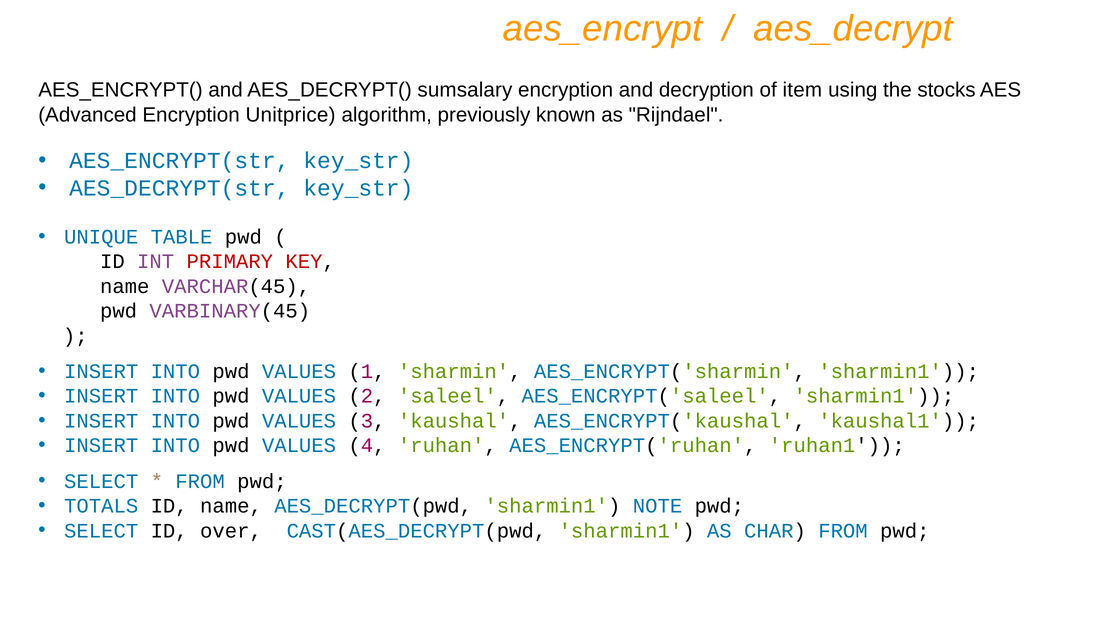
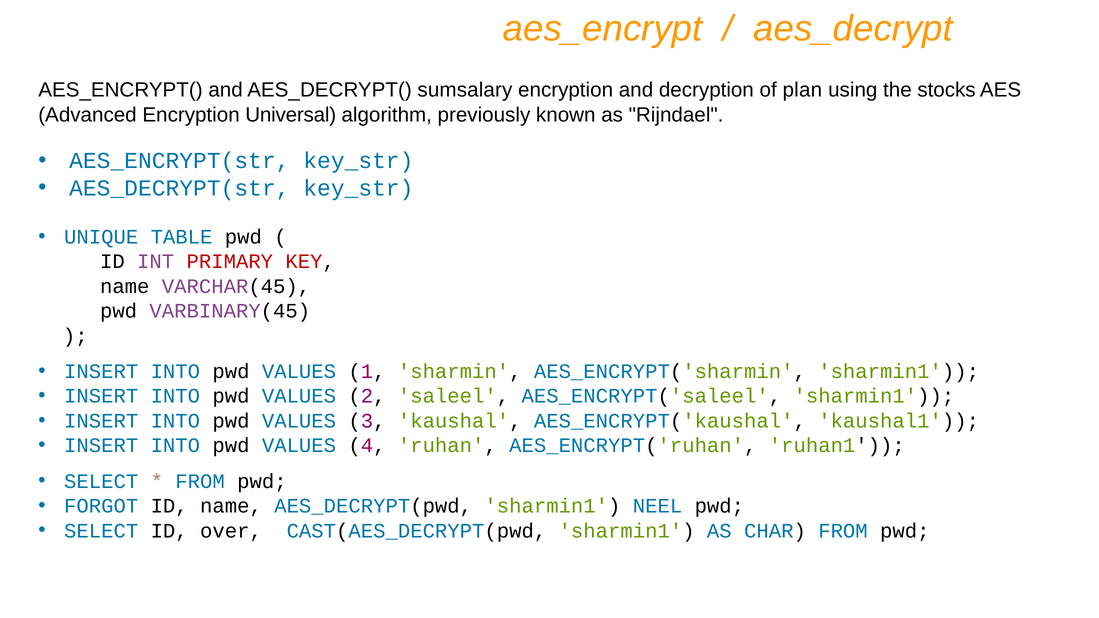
item: item -> plan (802, 90)
Unitprice: Unitprice -> Universal (291, 115)
TOTALS: TOTALS -> FORGOT (101, 506)
NOTE: NOTE -> NEEL (658, 506)
